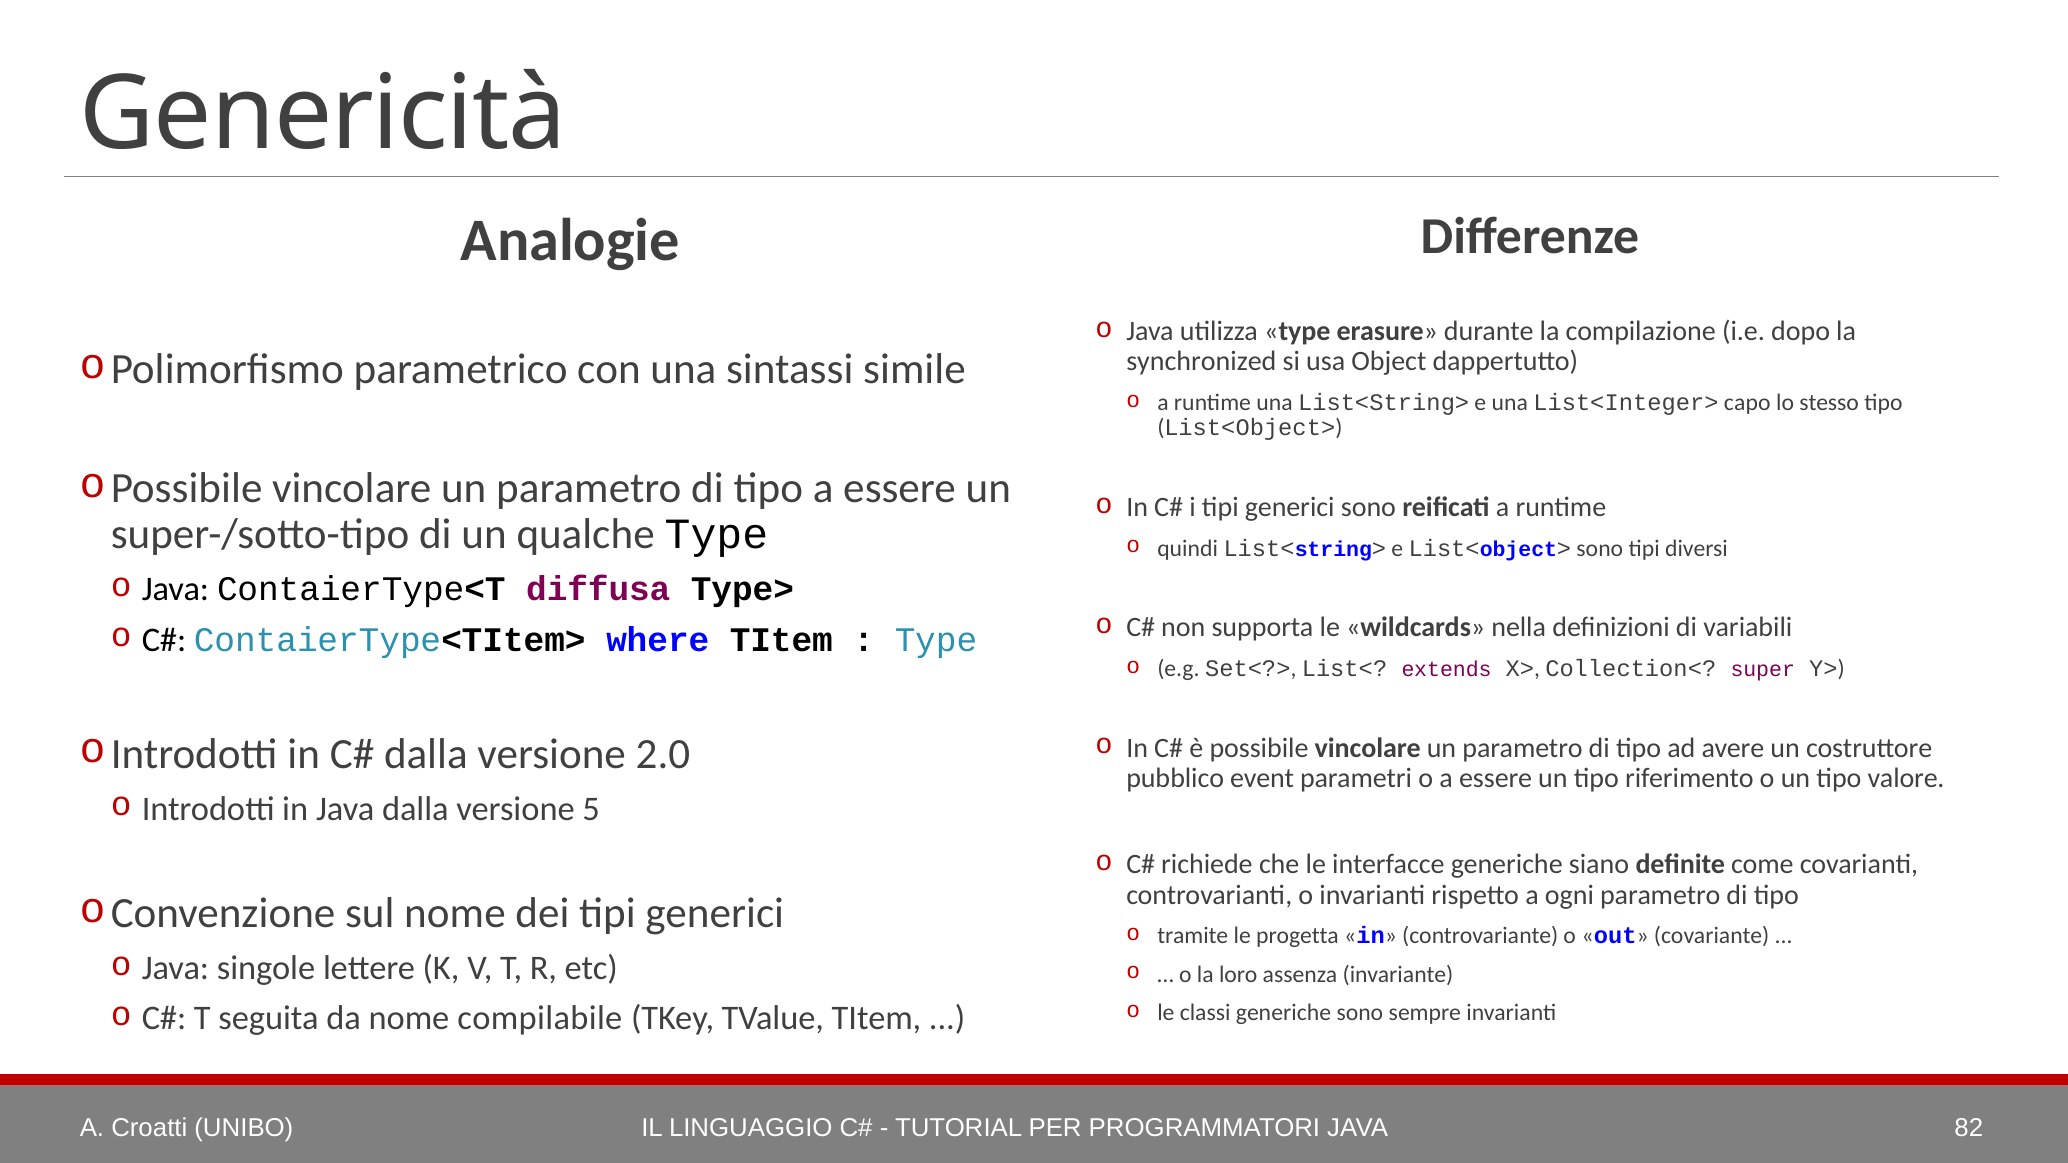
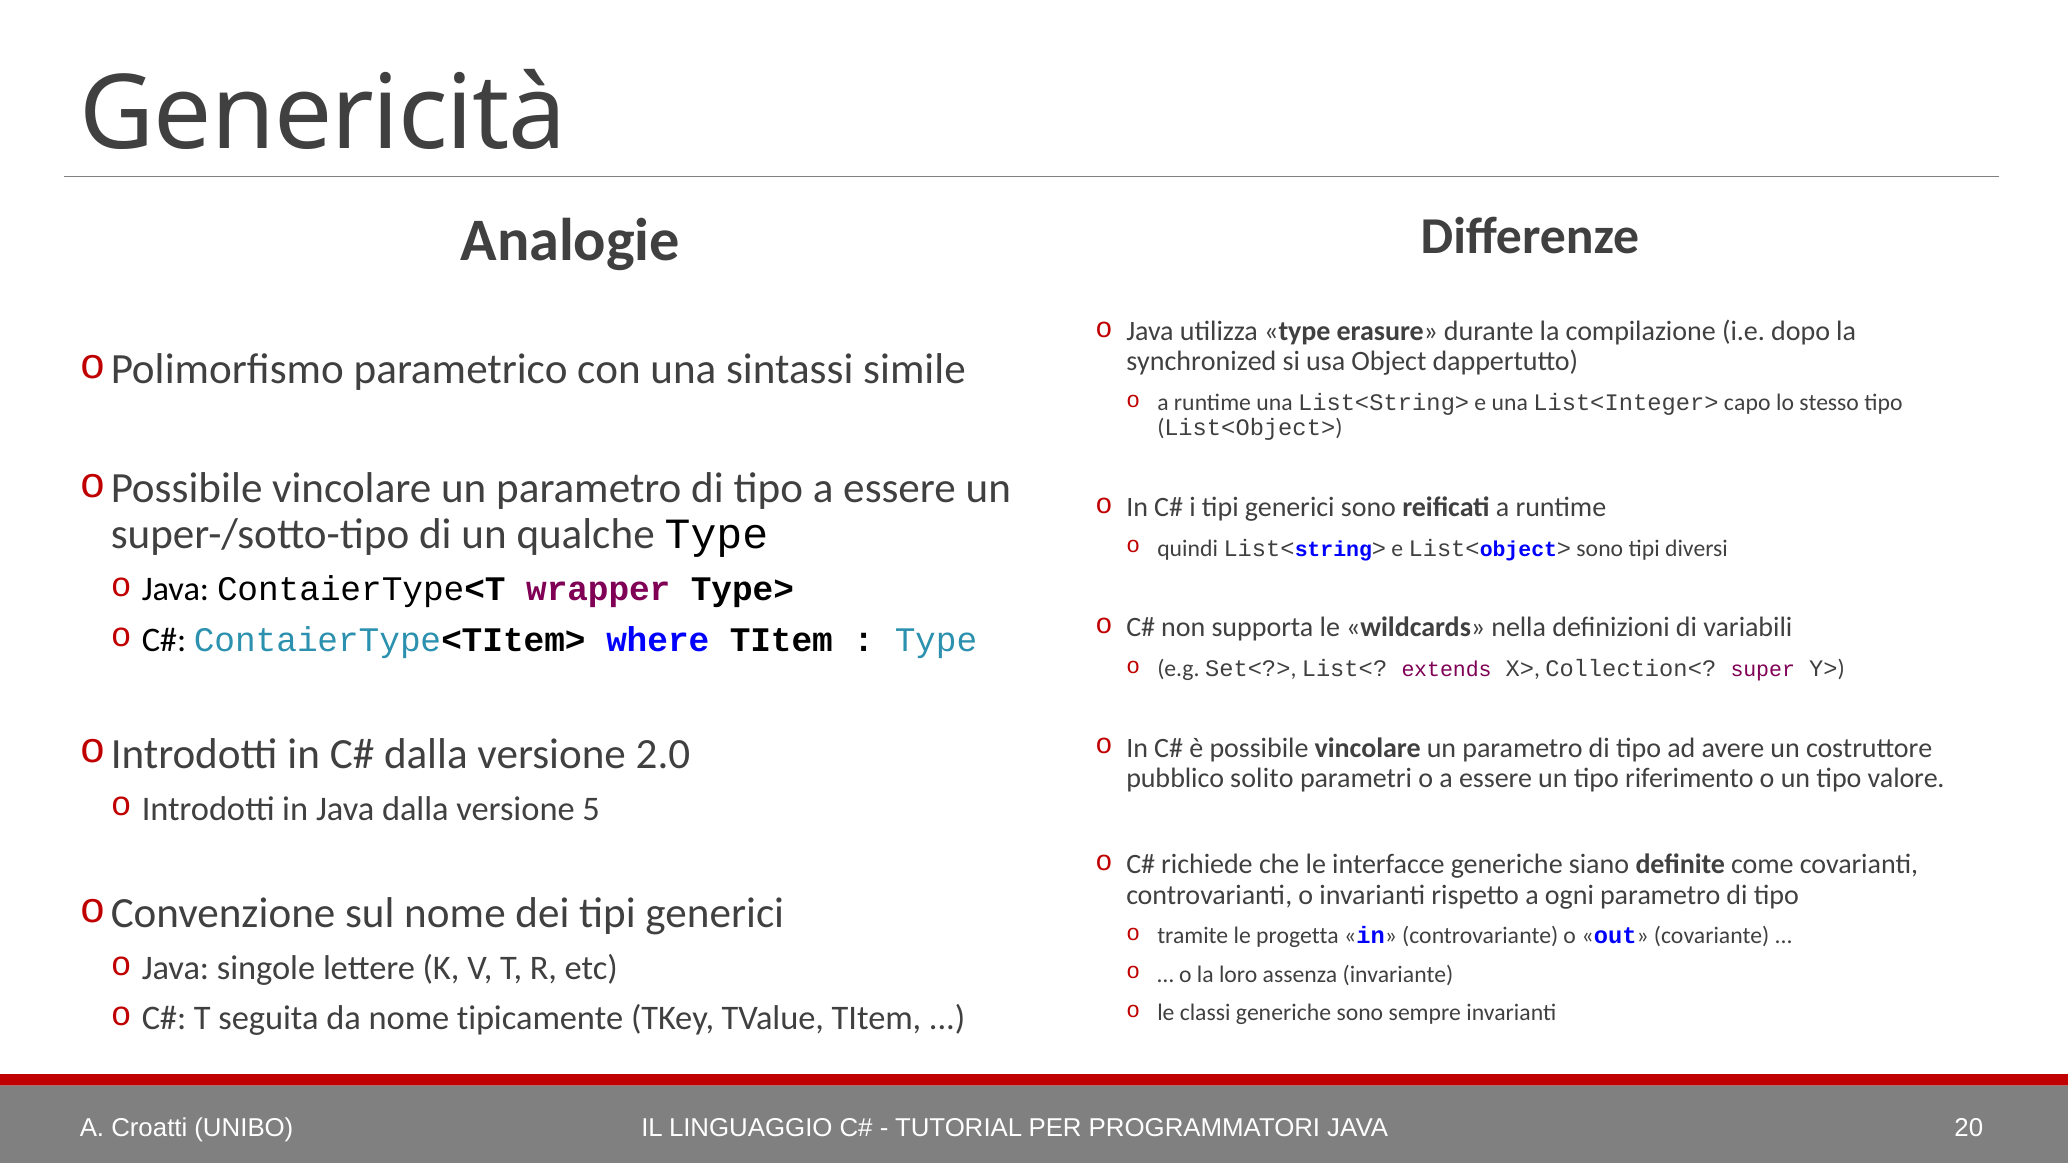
diffusa: diffusa -> wrapper (598, 590)
event: event -> solito (1262, 778)
compilabile: compilabile -> tipicamente (540, 1019)
82: 82 -> 20 (1969, 1128)
